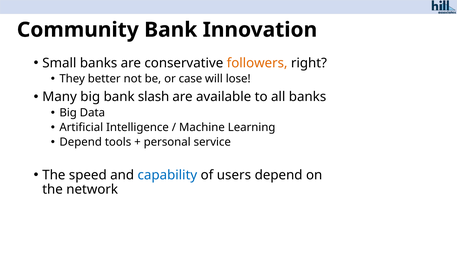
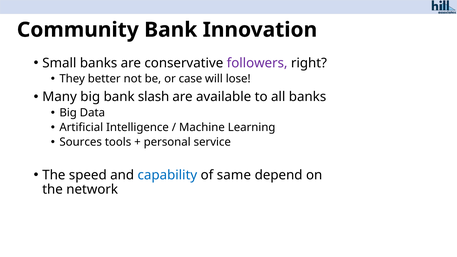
followers colour: orange -> purple (257, 63)
Depend: Depend -> Sources (81, 142)
users: users -> same (234, 175)
